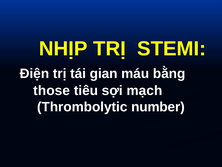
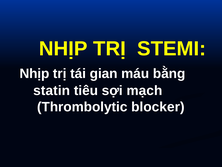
Điện: Điện -> Nhịp (35, 73)
those: those -> statin (52, 90)
number: number -> blocker (158, 107)
